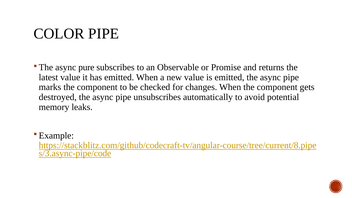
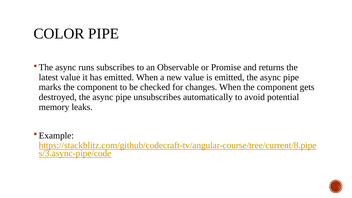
pure: pure -> runs (86, 67)
